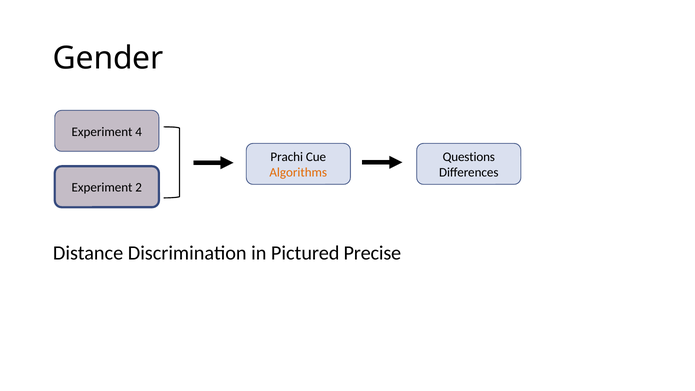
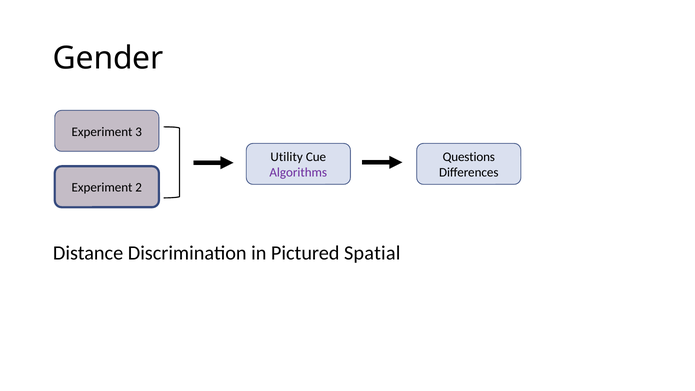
4: 4 -> 3 (139, 132)
Prachi: Prachi -> Utility (287, 157)
Algorithms colour: orange -> purple (298, 173)
Precise: Precise -> Spatial (372, 253)
